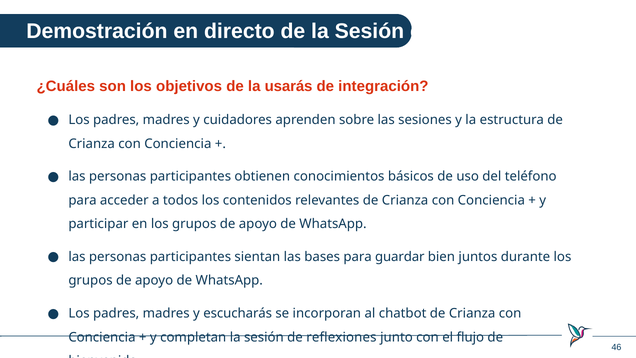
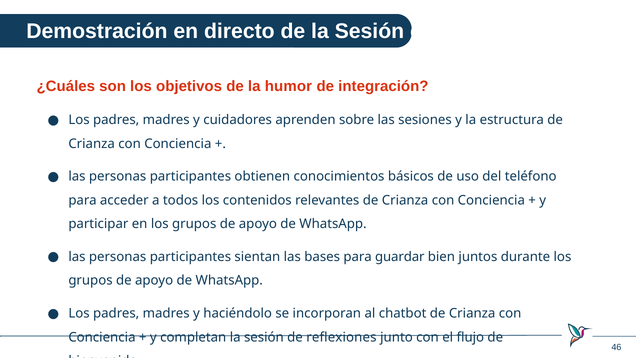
usarás: usarás -> humor (288, 86)
escucharás: escucharás -> haciéndolo (238, 313)
